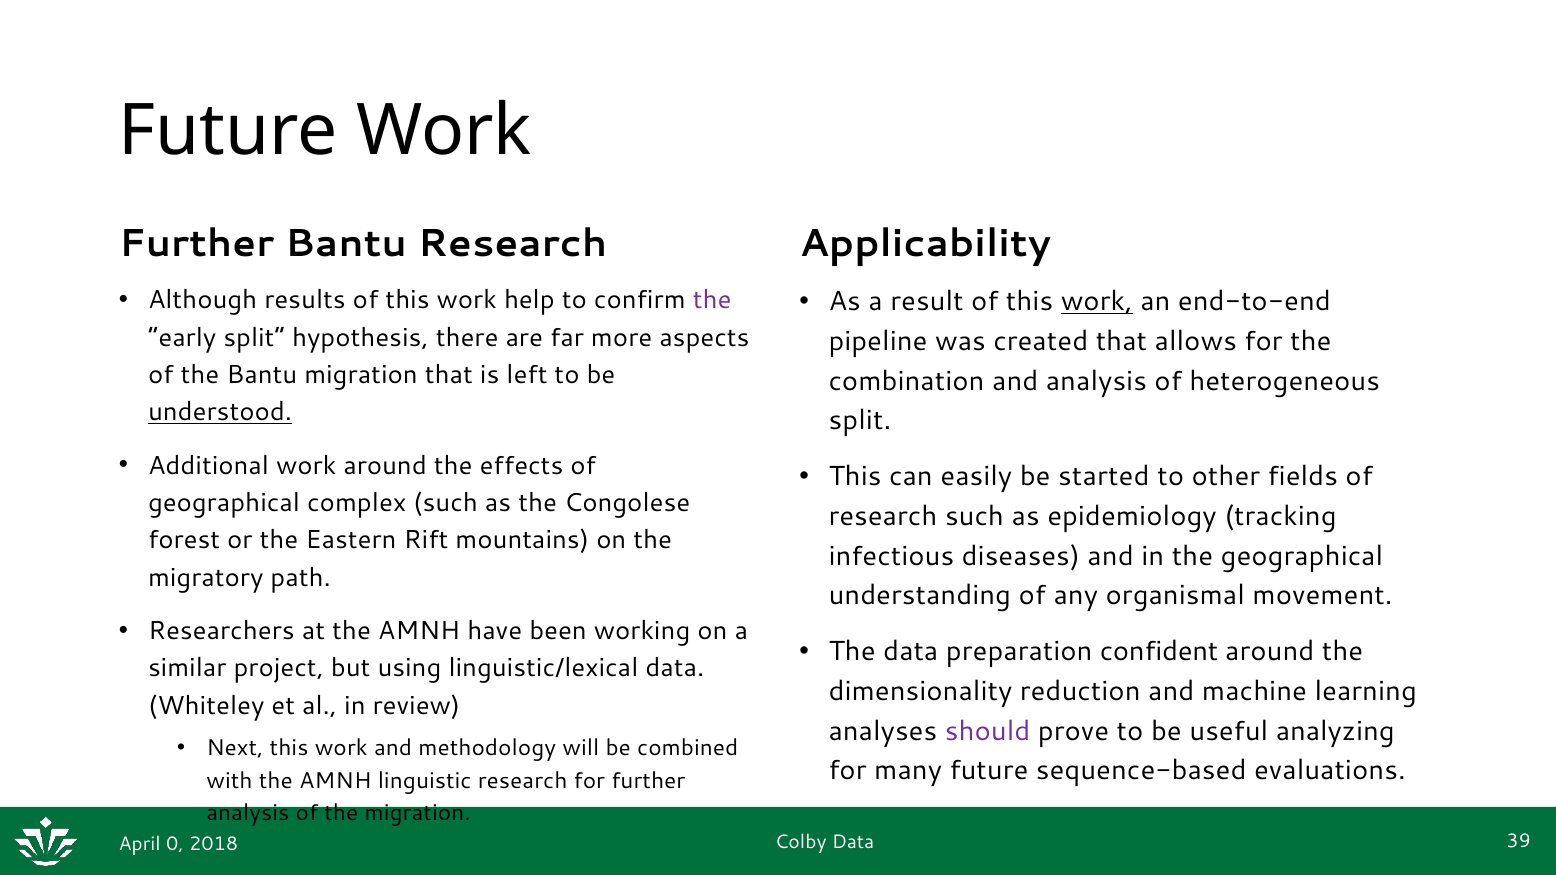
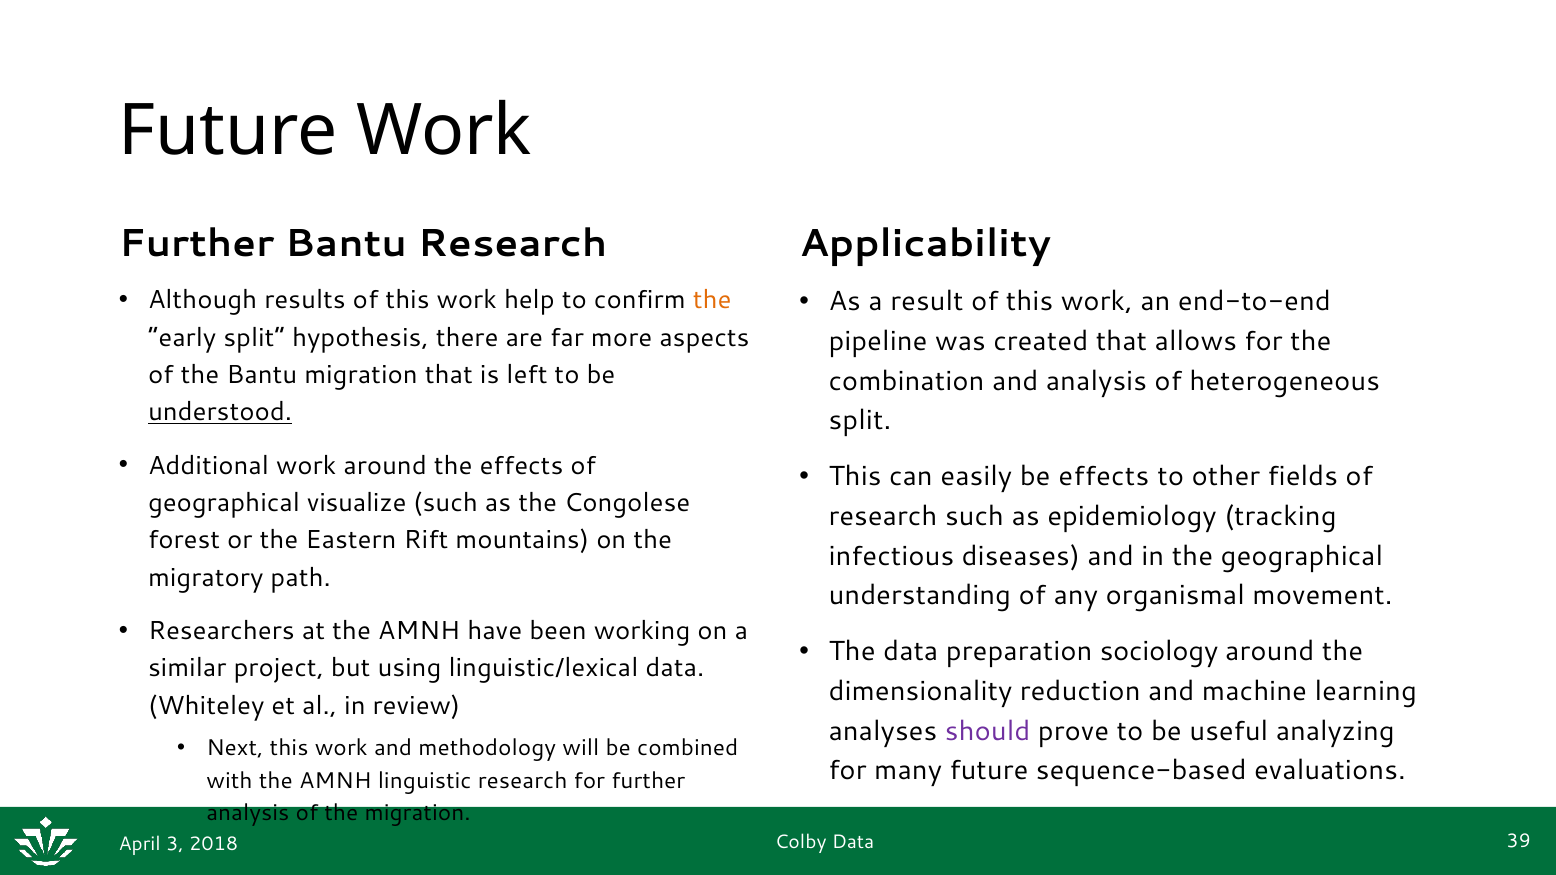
the colour: purple -> orange (712, 300)
work underline: present -> none (1097, 302)
be started: started -> effects (1104, 477)
complex: complex -> visualize (357, 503)
confident: confident -> sociology (1159, 652)
0: 0 -> 3 (175, 844)
